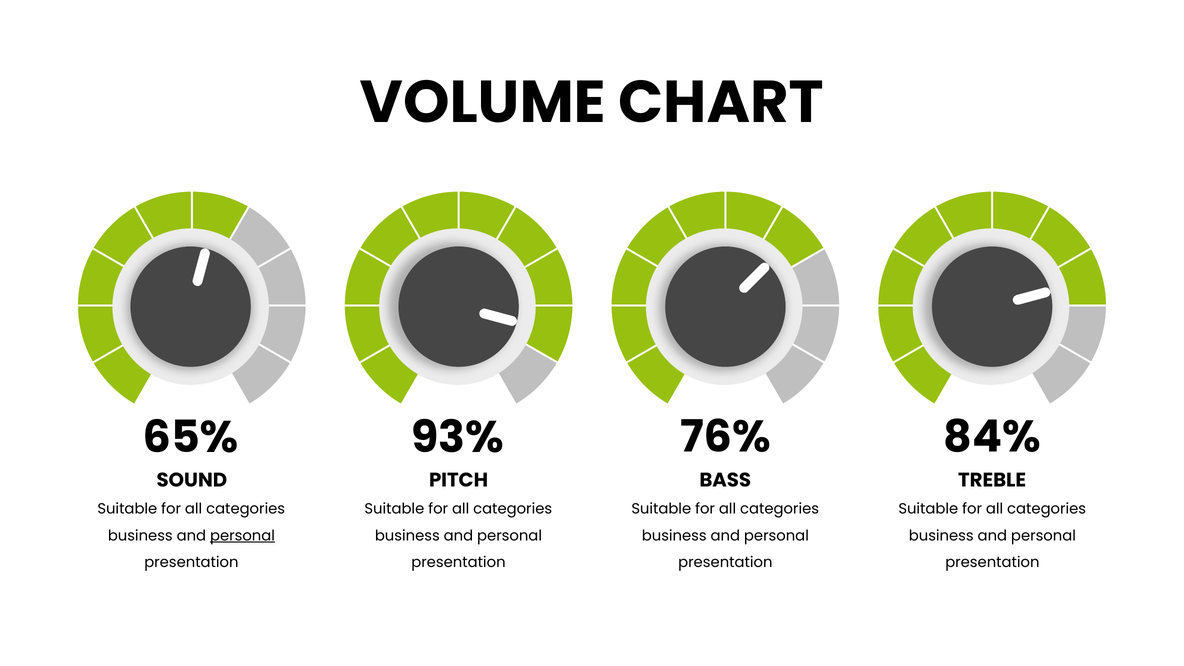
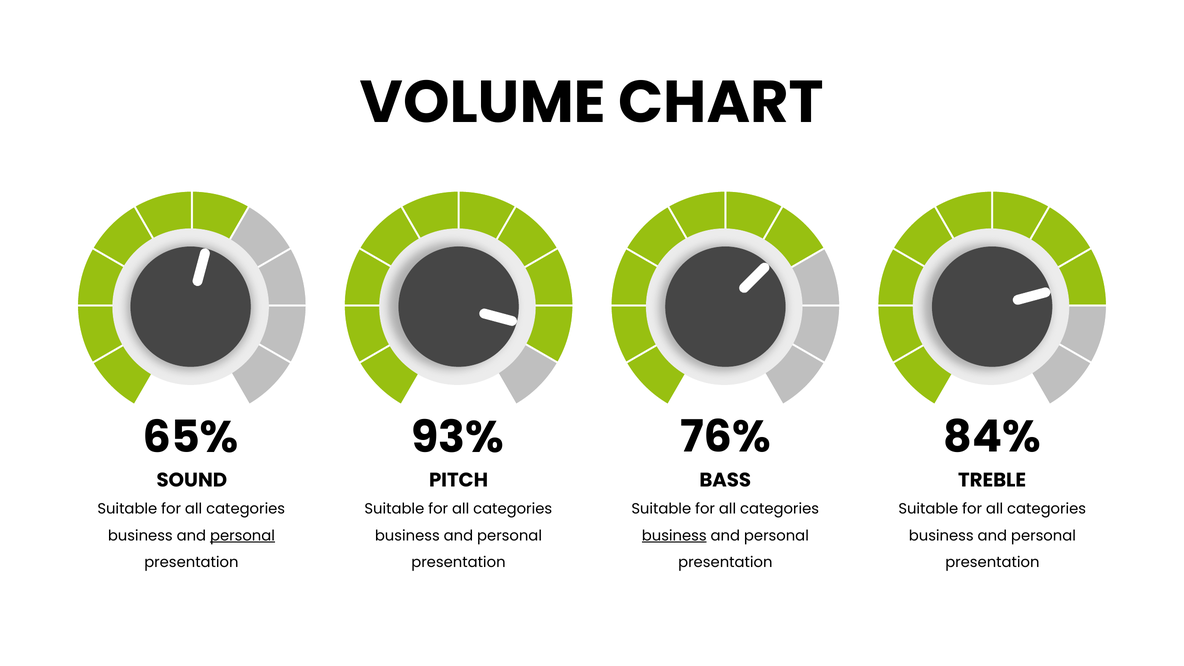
business underline: none -> present (674, 536)
